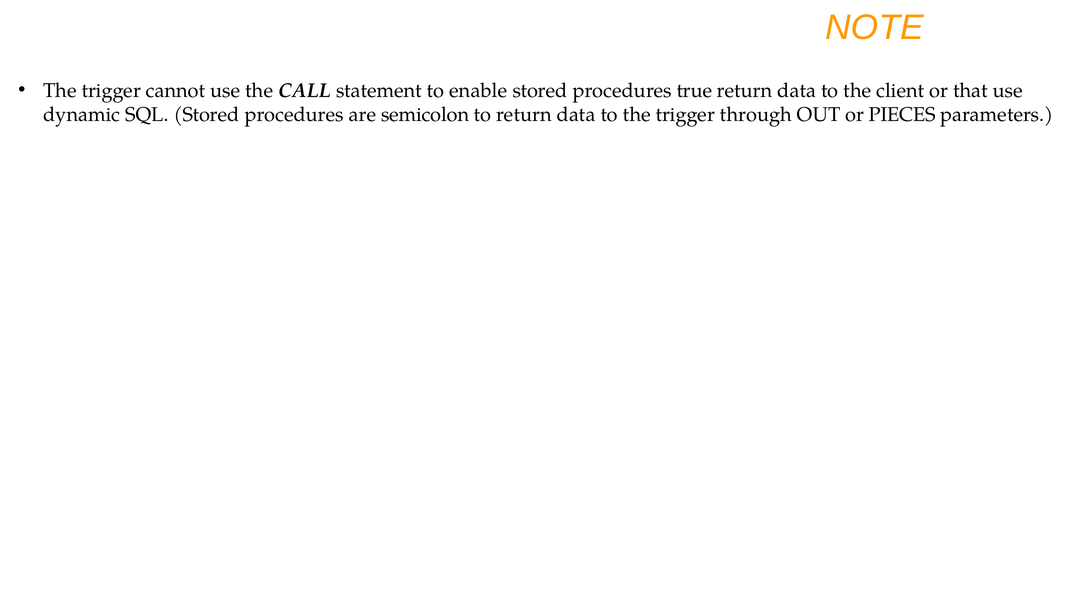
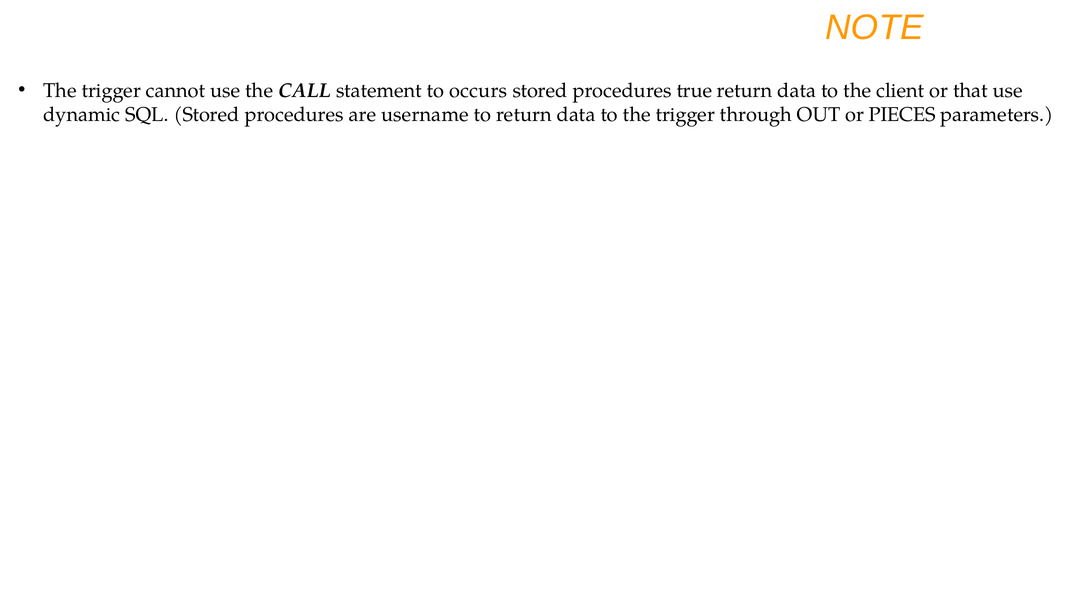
enable: enable -> occurs (478, 90)
semicolon: semicolon -> username (425, 114)
